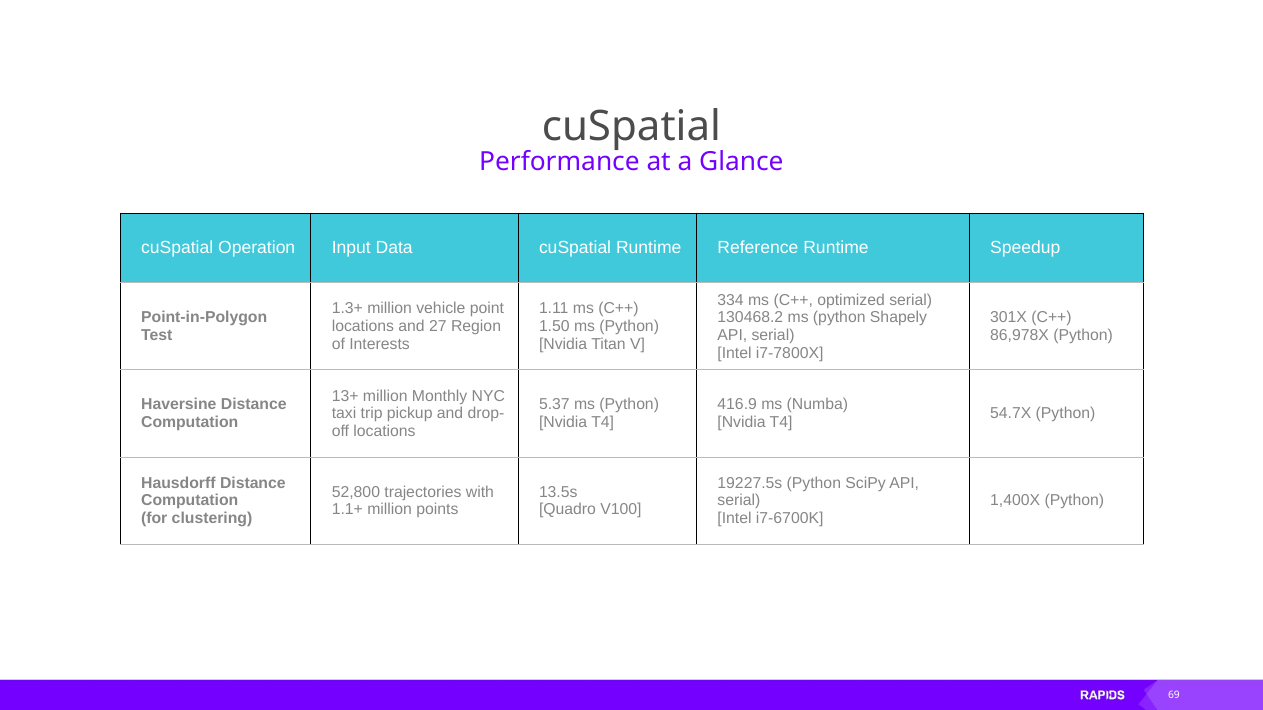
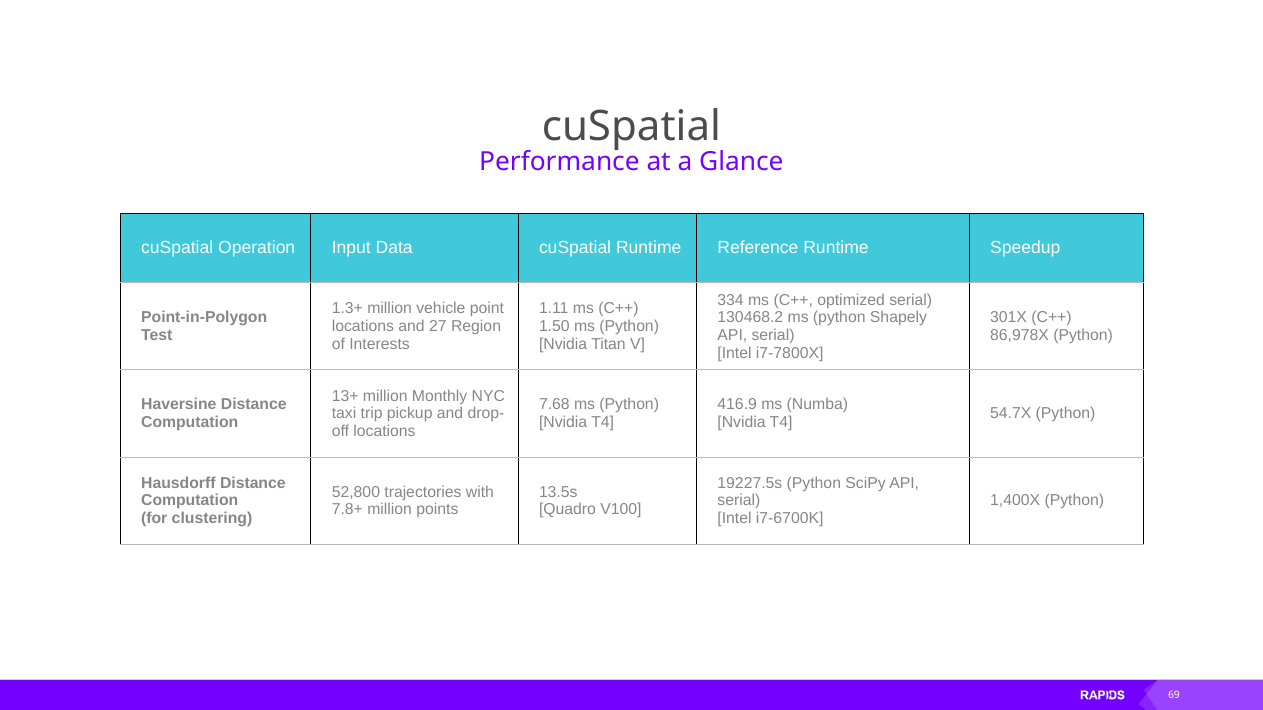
5.37: 5.37 -> 7.68 (554, 405)
1.1+: 1.1+ -> 7.8+ (347, 510)
